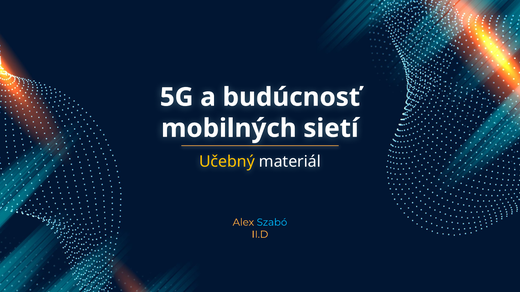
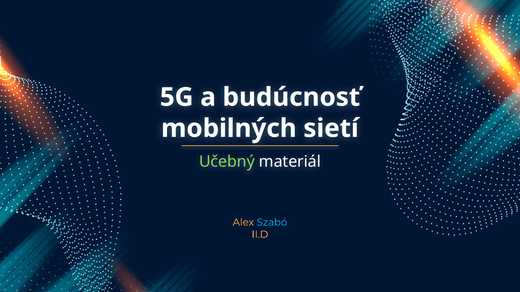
Učebný colour: yellow -> light green (227, 162)
